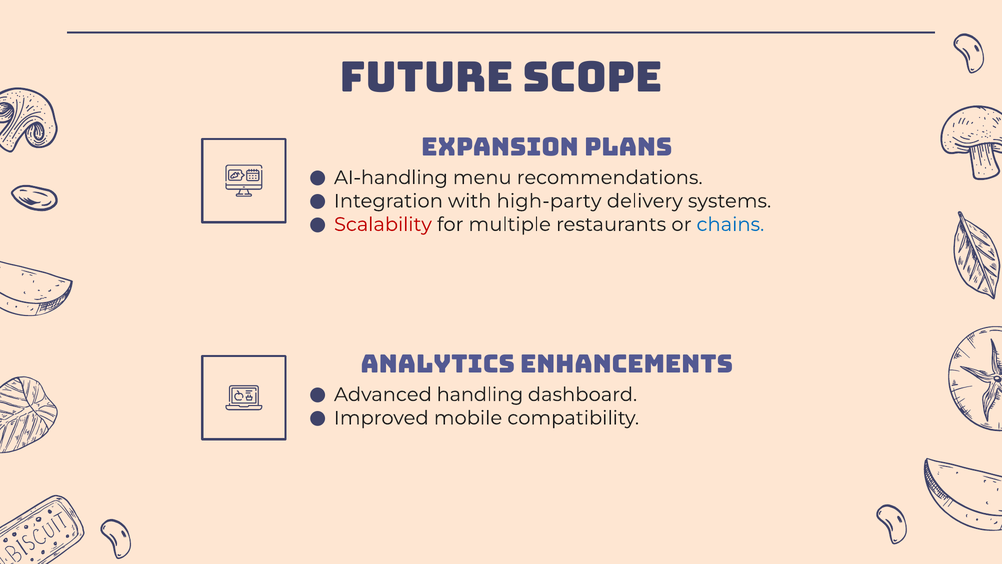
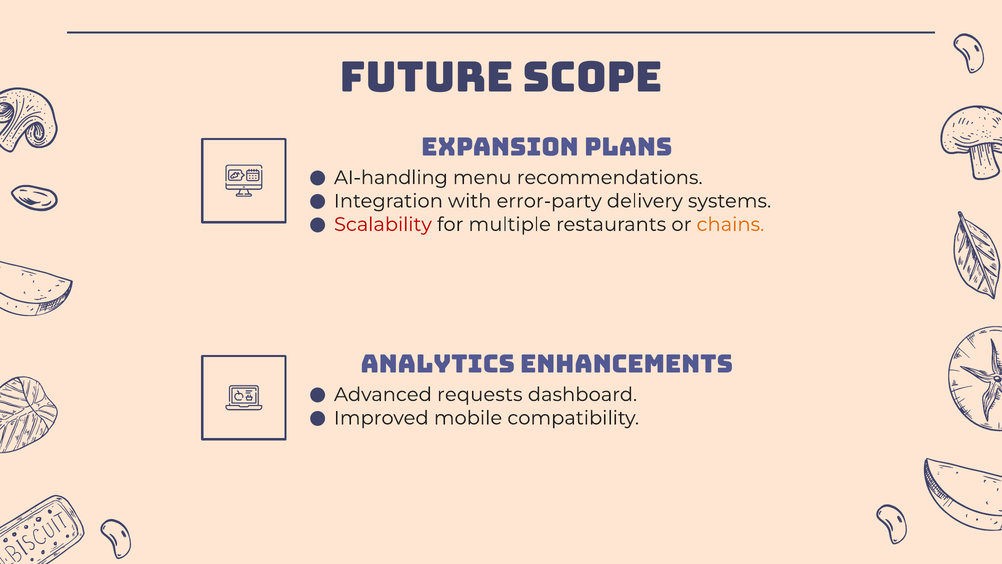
high-party: high-party -> error-party (549, 201)
chains colour: blue -> orange (730, 224)
handling: handling -> requests (480, 394)
